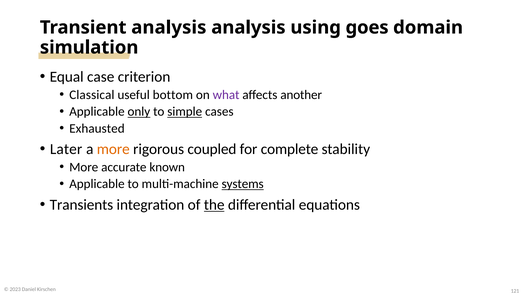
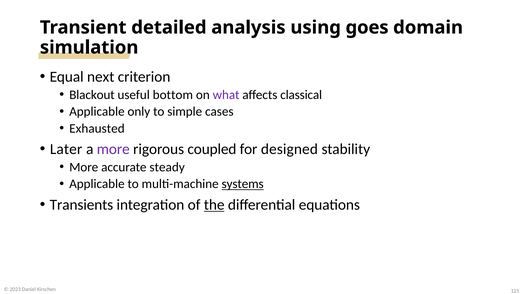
Transient analysis: analysis -> detailed (169, 27)
case: case -> next (101, 77)
Classical: Classical -> Blackout (92, 95)
another: another -> classical (301, 95)
only underline: present -> none (139, 112)
simple underline: present -> none (185, 112)
more colour: orange -> purple (113, 149)
complete: complete -> designed (289, 149)
known: known -> steady (167, 167)
